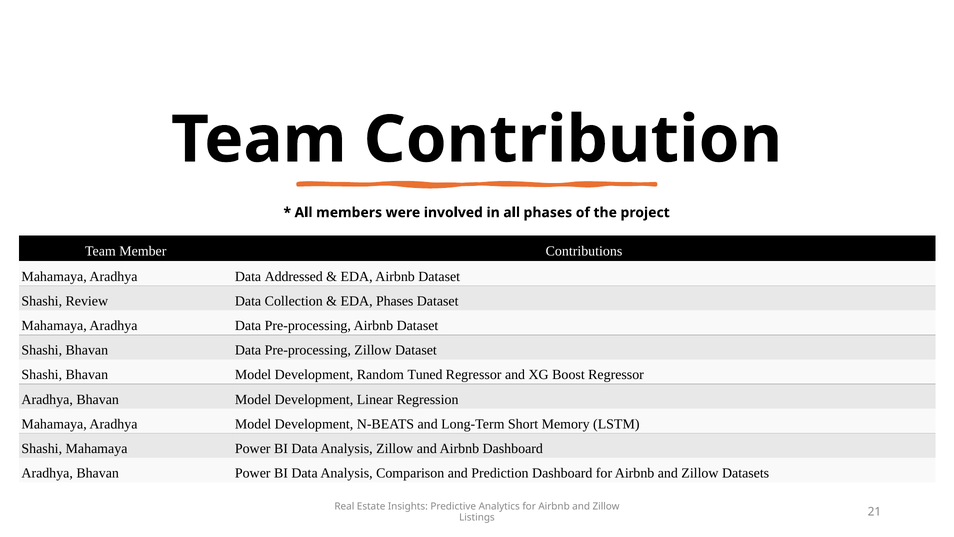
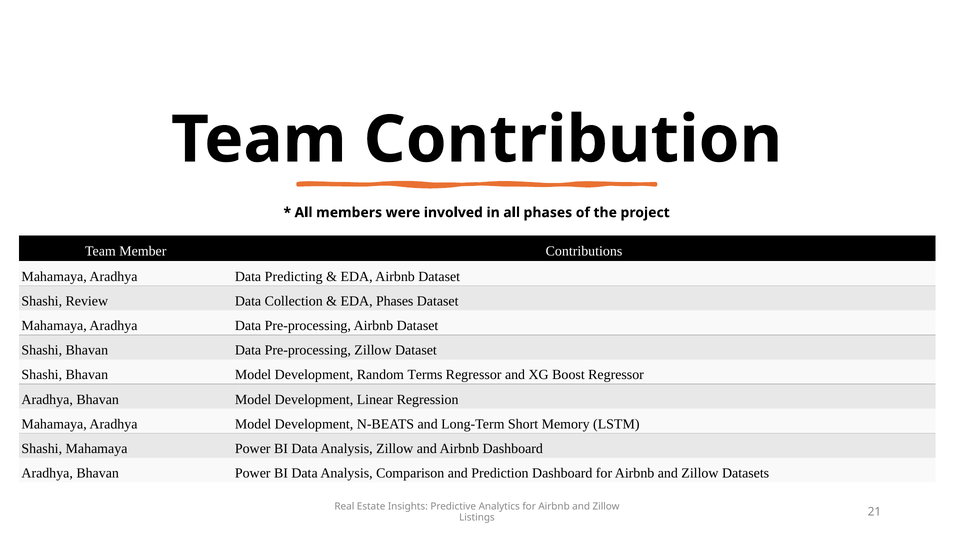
Addressed: Addressed -> Predicting (294, 276)
Tuned: Tuned -> Terms (425, 375)
